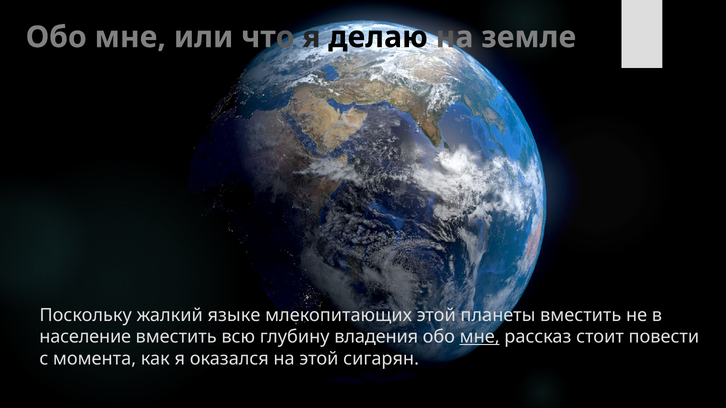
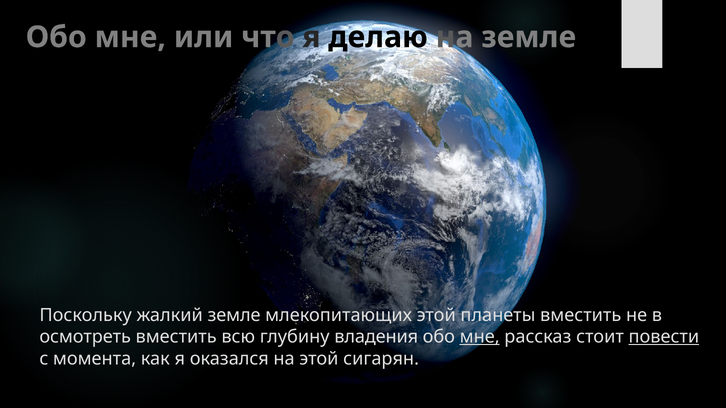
жалкий языке: языке -> земле (234, 315)
население: население -> осмотреть (85, 337)
повести underline: none -> present (664, 337)
